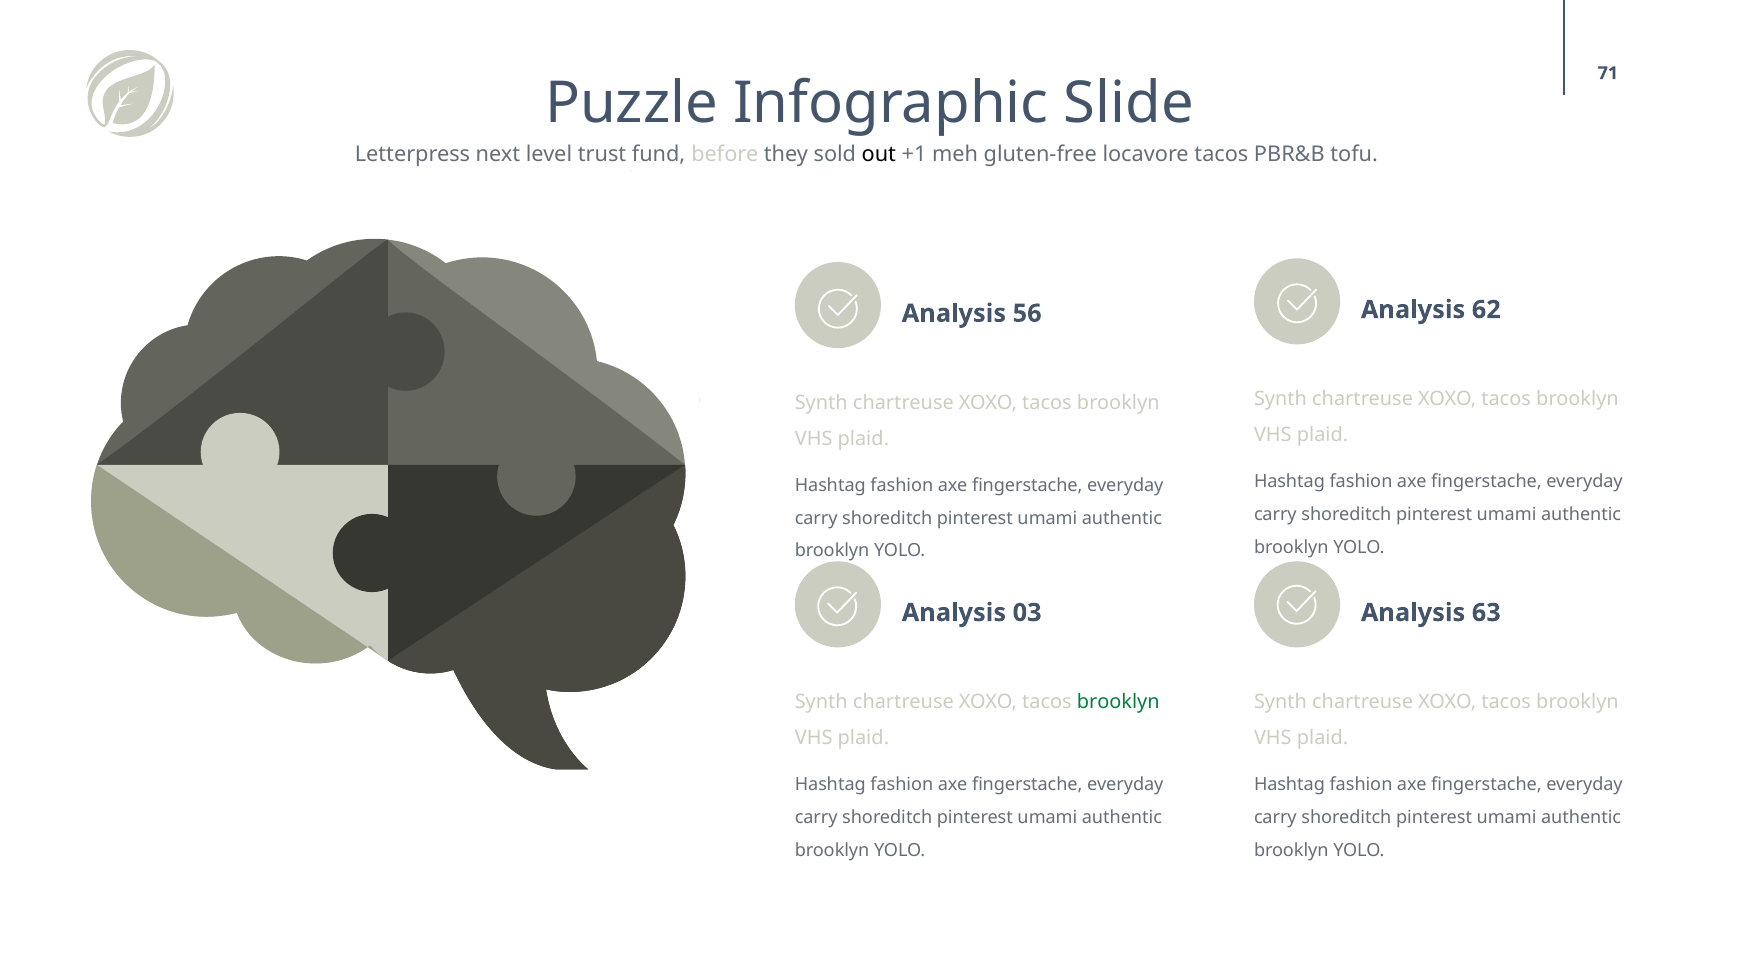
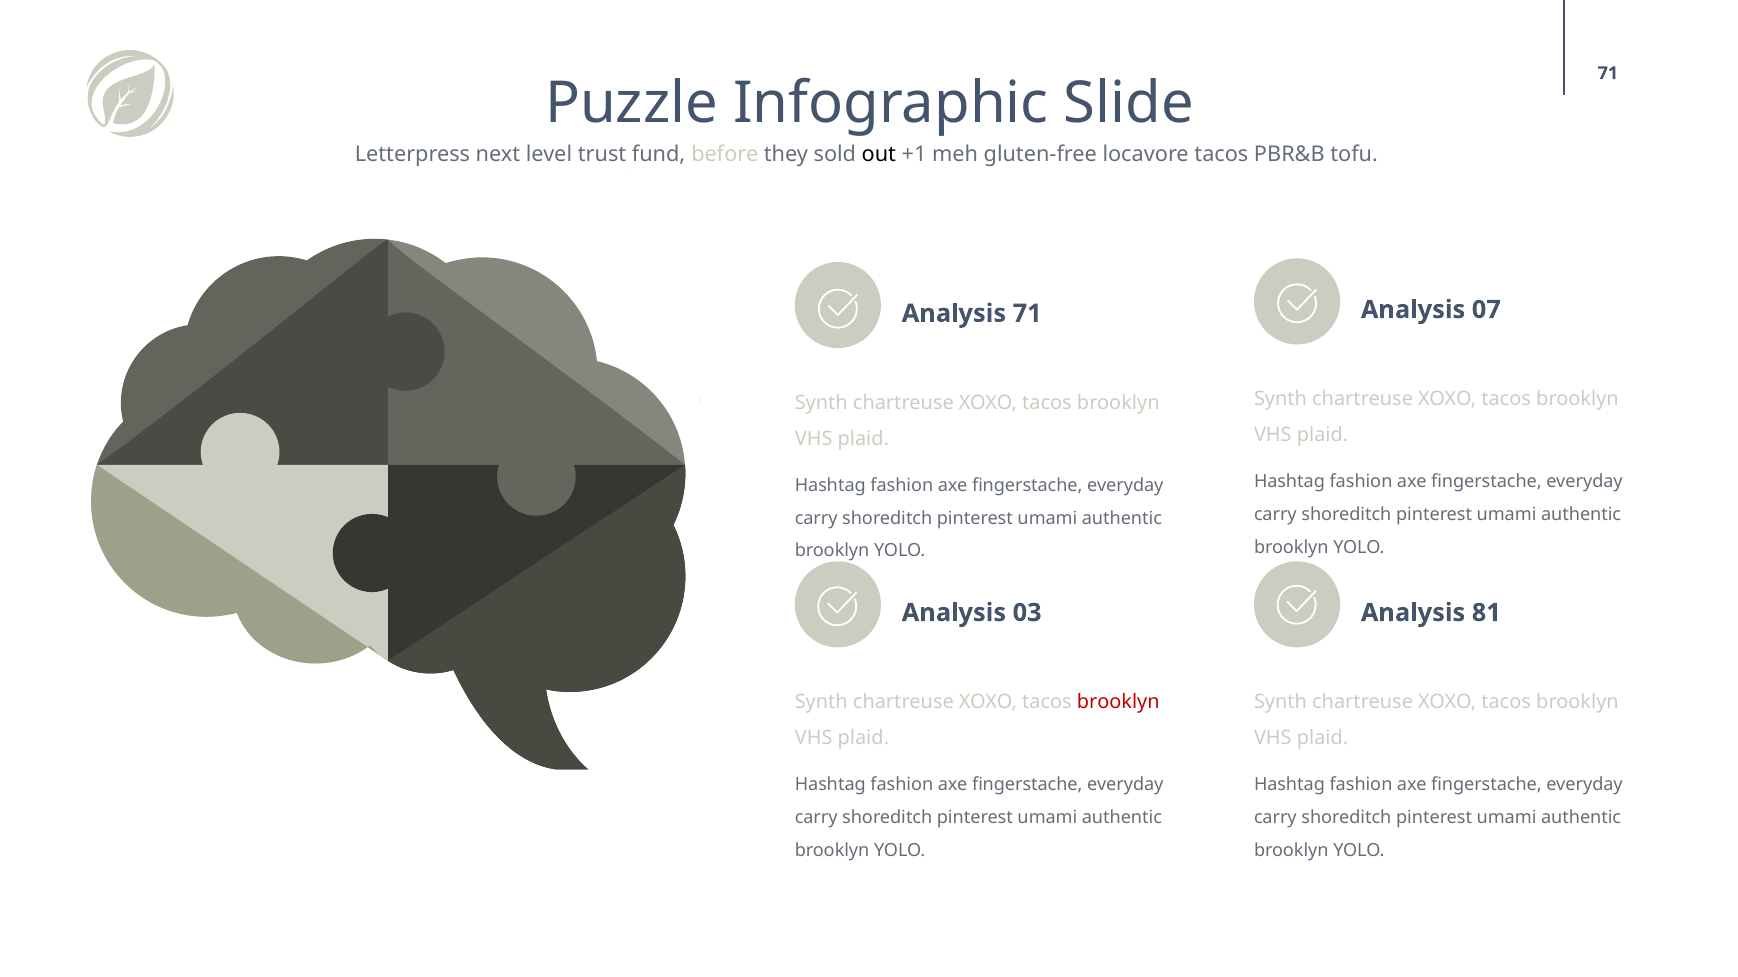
62: 62 -> 07 (1486, 310)
Analysis 56: 56 -> 71 (1027, 314)
63: 63 -> 81 (1486, 613)
brooklyn colour: green -> red (1118, 702)
